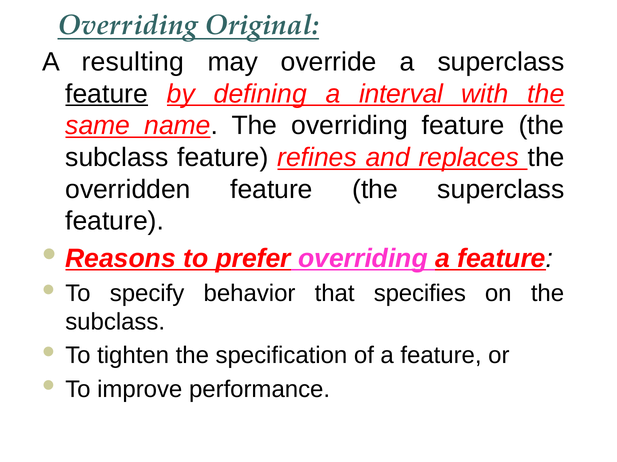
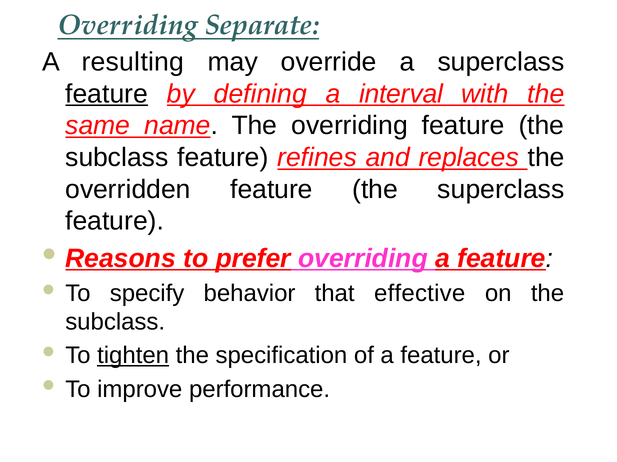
Original: Original -> Separate (262, 25)
specifies: specifies -> effective (420, 294)
tighten underline: none -> present (133, 356)
